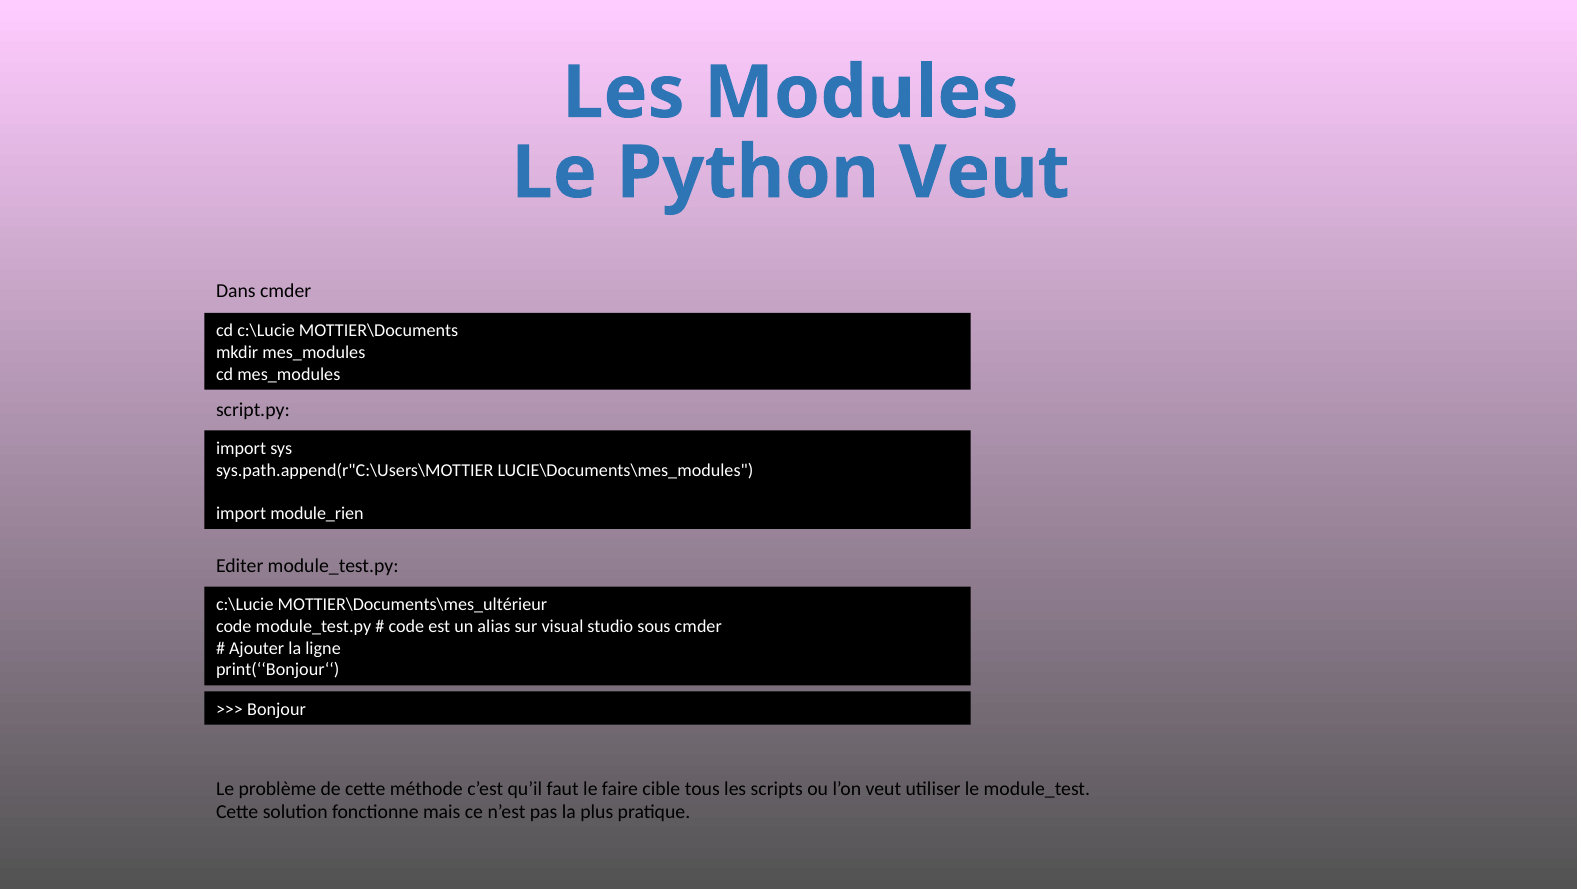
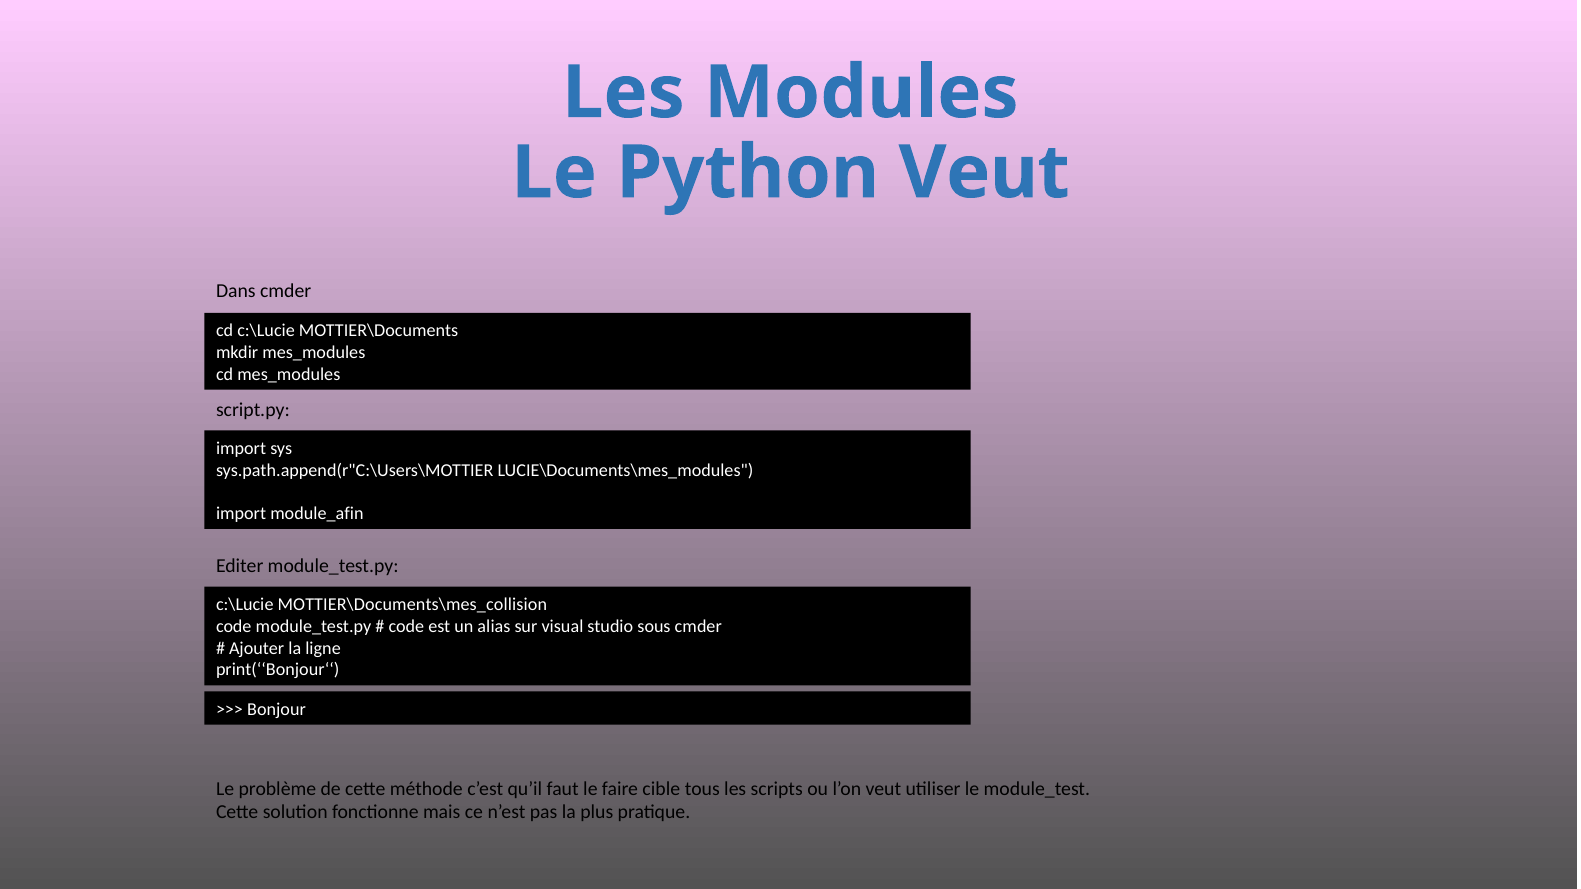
module_rien: module_rien -> module_afin (317, 514)
MOTTIER\Documents\mes_ultérieur: MOTTIER\Documents\mes_ultérieur -> MOTTIER\Documents\mes_collision (412, 605)
